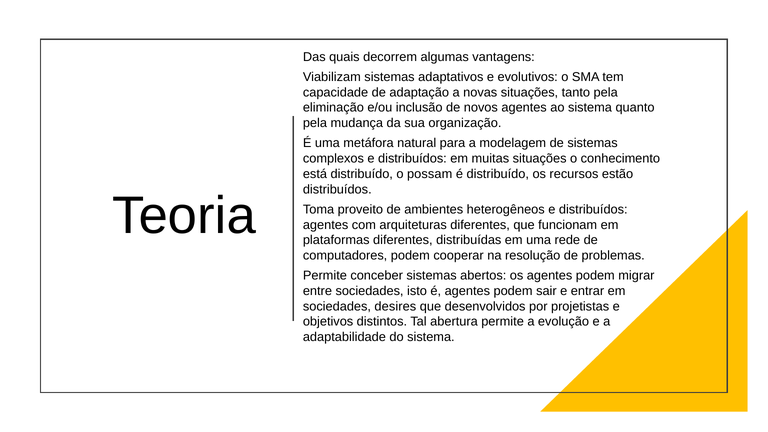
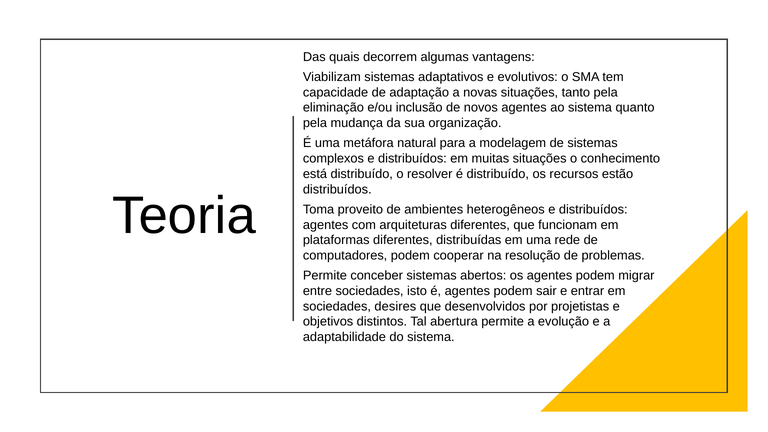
possam: possam -> resolver (430, 174)
